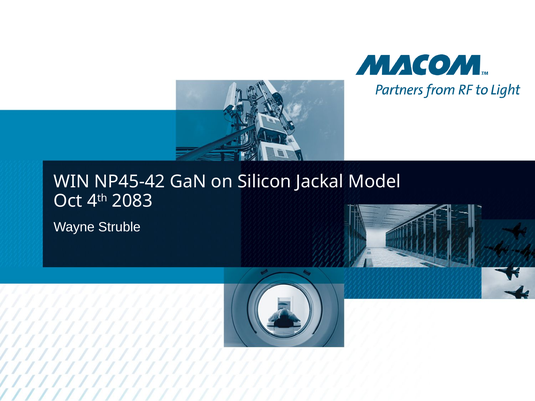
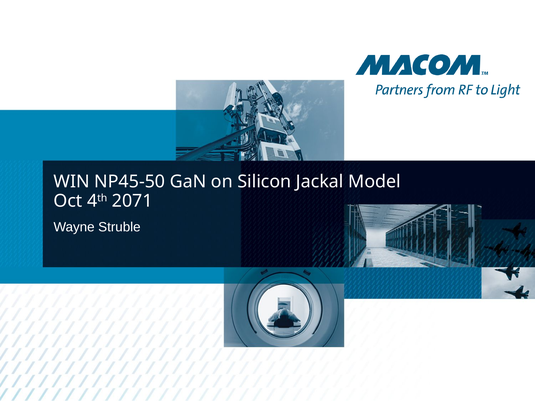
NP45-42: NP45-42 -> NP45-50 (130, 182)
2083: 2083 -> 2071 (132, 201)
